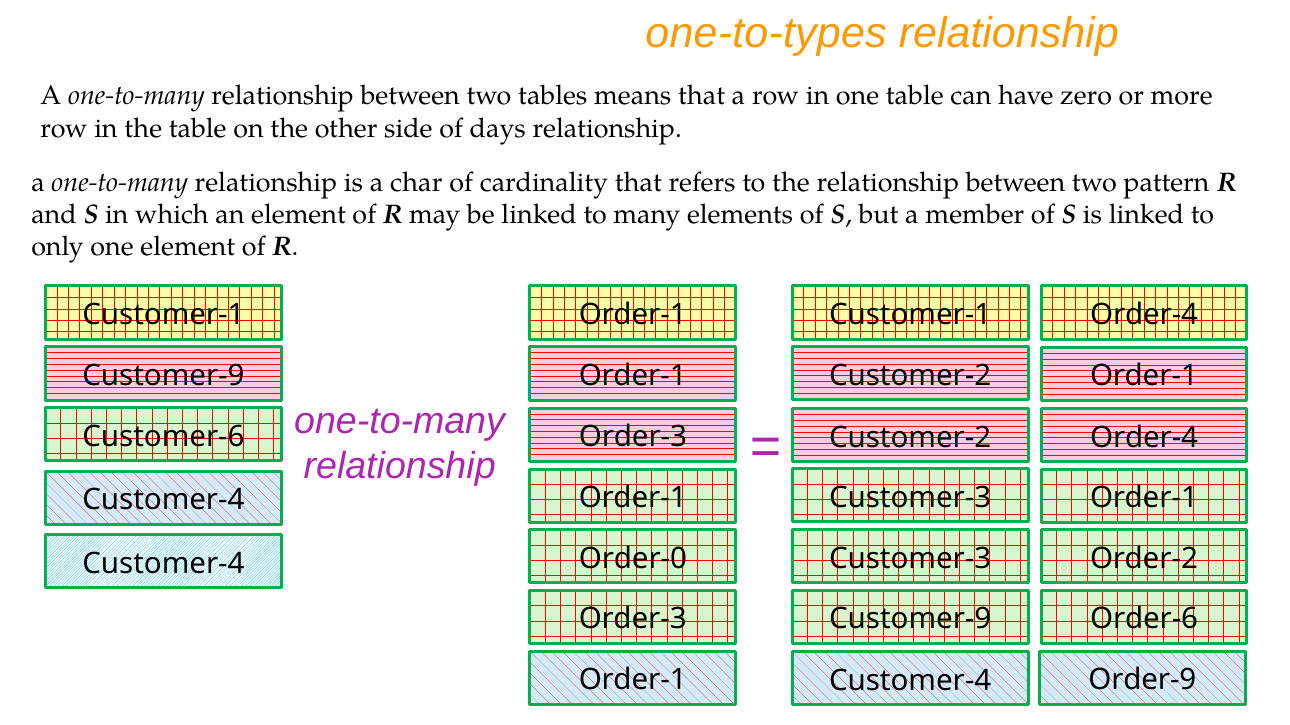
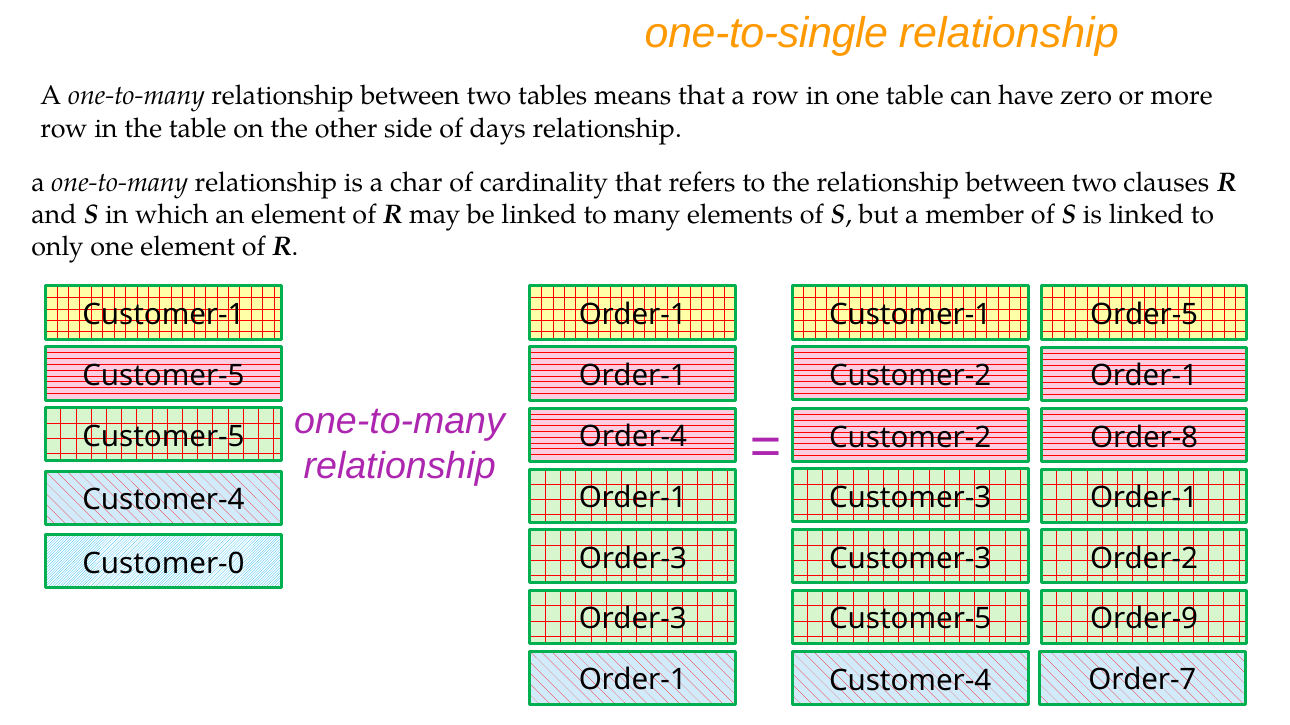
one-to-types: one-to-types -> one-to-single (766, 34)
pattern: pattern -> clauses (1166, 182)
Customer-1 Order-4: Order-4 -> Order-5 (1144, 315)
Customer-9: Customer-9 -> Customer-5 (163, 376)
Customer-6: Customer-6 -> Customer-5 (163, 437)
Order-3: Order-3 -> Order-4 (633, 437)
Order-4: Order-4 -> Order-8 (1144, 438)
Order-0: Order-0 -> Order-3 (633, 559)
Customer-4: Customer-4 -> Customer-0 (163, 564)
Customer-9: Customer-9 -> Customer-5 (910, 620)
Order-6: Order-6 -> Order-9 (1144, 620)
Order-9: Order-9 -> Order-7 (1142, 681)
